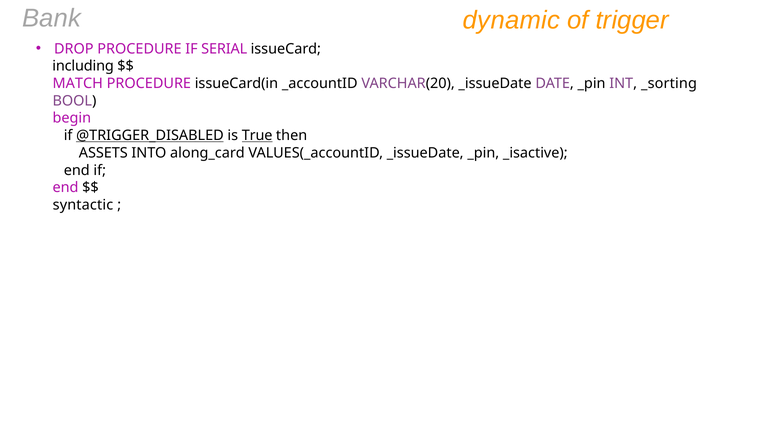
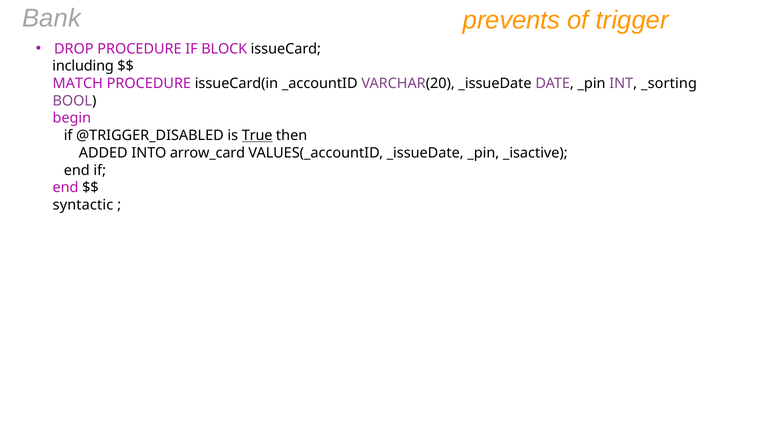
dynamic: dynamic -> prevents (512, 20)
SERIAL: SERIAL -> BLOCK (224, 49)
@TRIGGER_DISABLED underline: present -> none (150, 135)
ASSETS: ASSETS -> ADDED (103, 153)
along_card: along_card -> arrow_card (207, 153)
